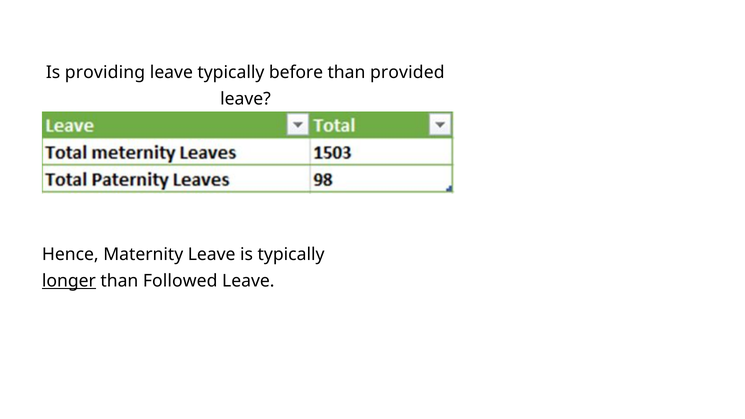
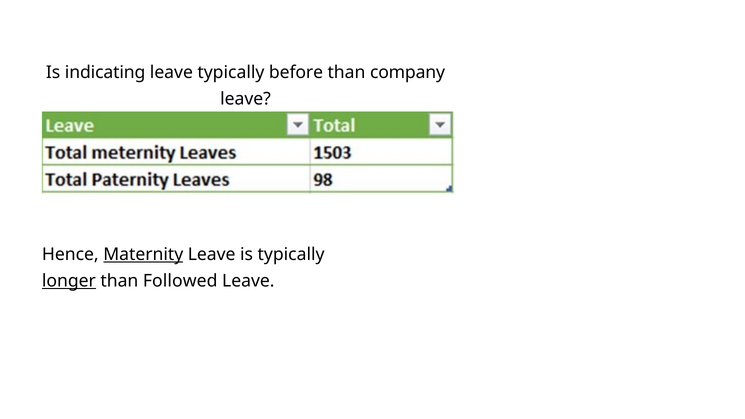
providing: providing -> indicating (105, 72)
provided: provided -> company (407, 72)
Maternity underline: none -> present (143, 255)
